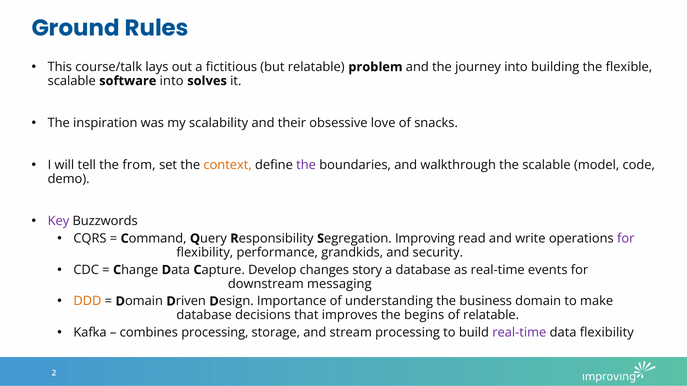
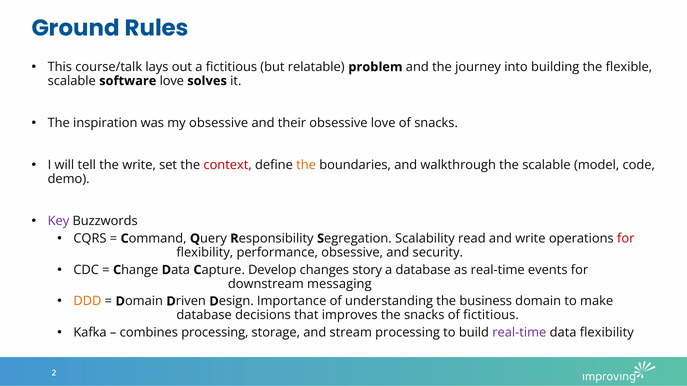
software into: into -> love (172, 81)
my scalability: scalability -> obsessive (219, 123)
the from: from -> write (139, 165)
context colour: orange -> red (228, 165)
the colour: purple -> orange (306, 165)
Improving: Improving -> Scalability (425, 239)
for colour: purple -> red (626, 239)
performance grandkids: grandkids -> obsessive (352, 253)
the begins: begins -> snacks (424, 315)
of relatable: relatable -> fictitious (491, 315)
